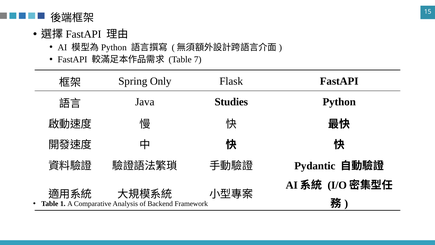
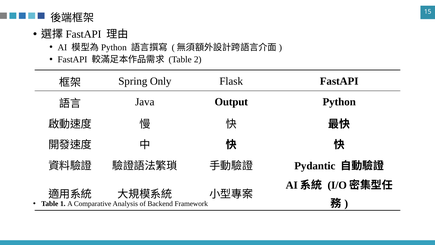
7: 7 -> 2 (198, 59)
Studies: Studies -> Output (231, 102)
